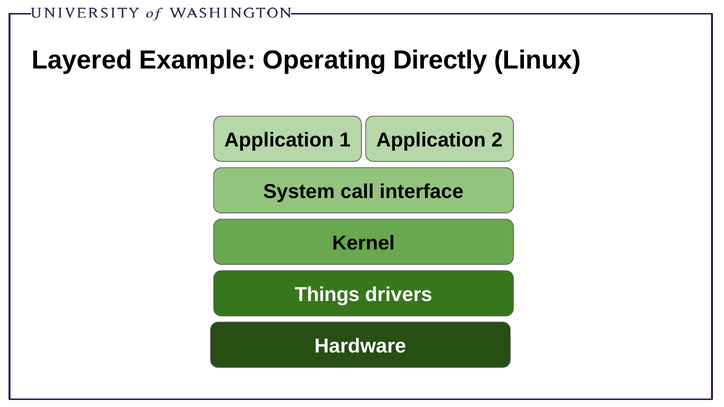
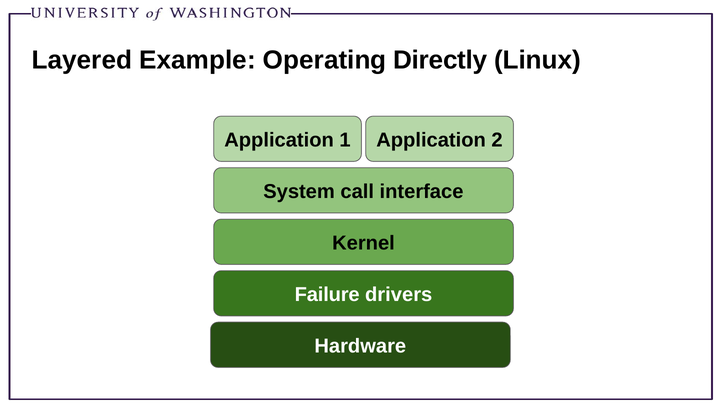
Things: Things -> Failure (327, 295)
